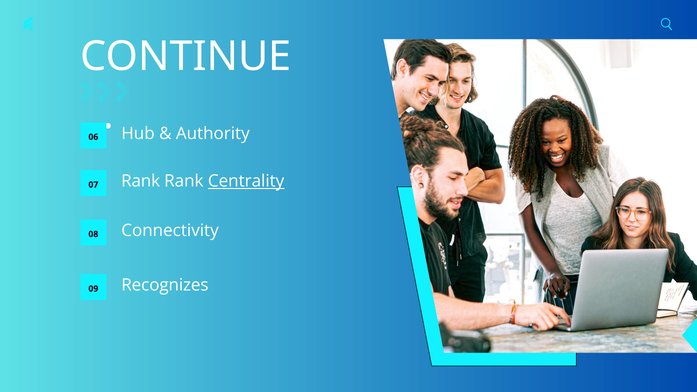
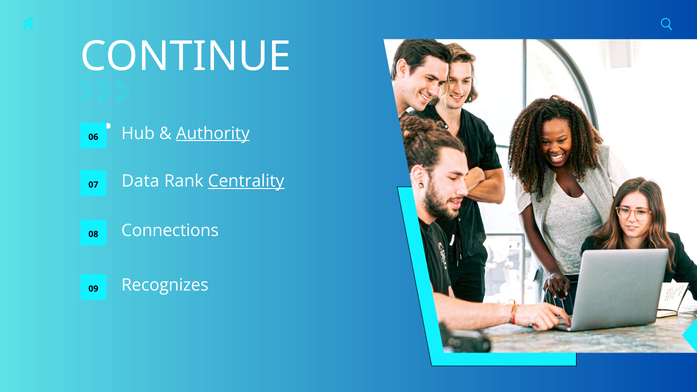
Authority underline: none -> present (213, 133)
Rank: Rank -> Data (140, 181)
Connectivity: Connectivity -> Connections (170, 231)
